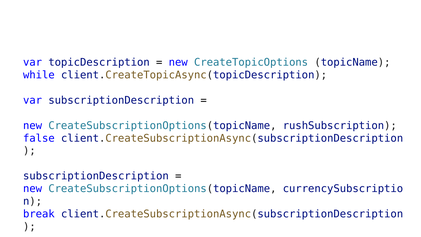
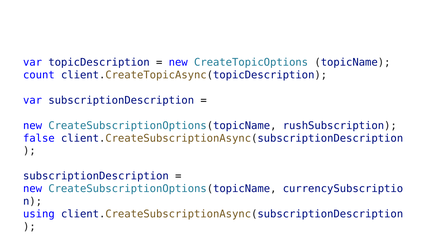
while: while -> count (39, 75)
break: break -> using (39, 214)
